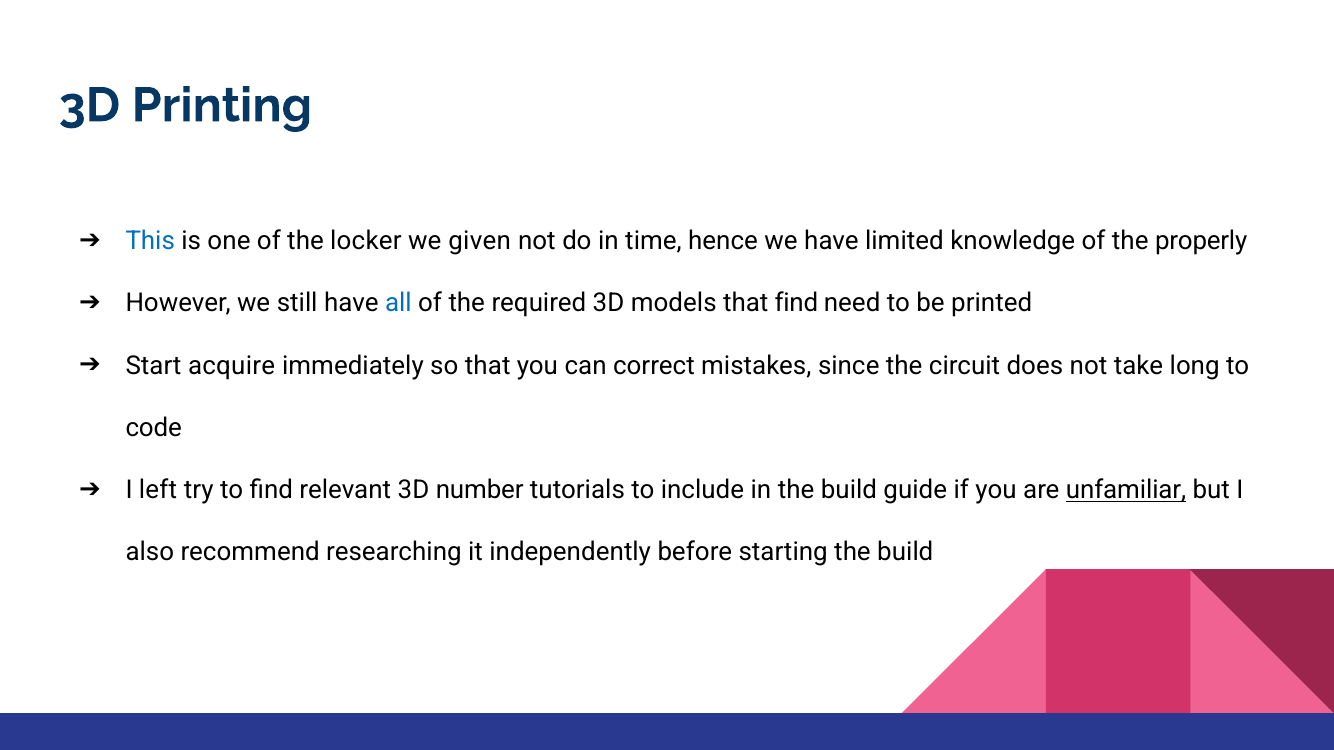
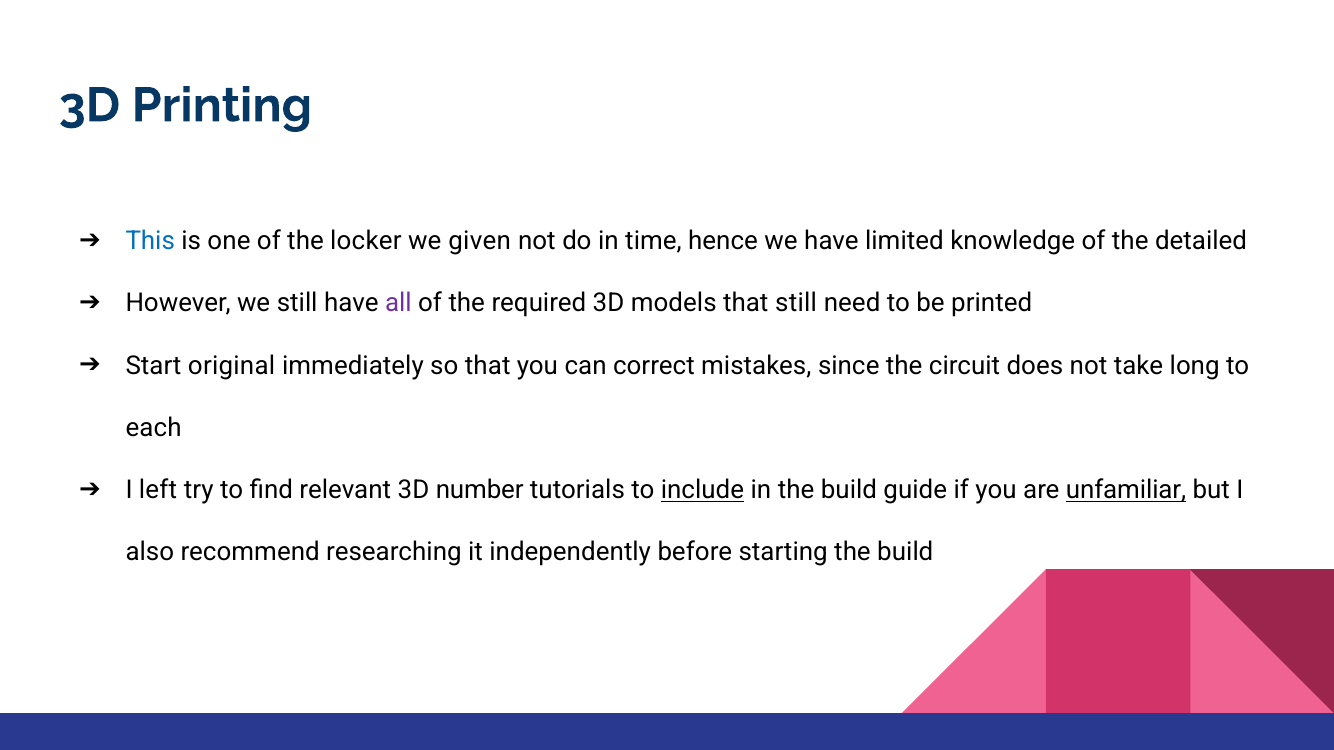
properly: properly -> detailed (1201, 241)
all colour: blue -> purple (398, 304)
that find: find -> still (796, 304)
acquire: acquire -> original (232, 366)
code: code -> each (154, 428)
include underline: none -> present (702, 490)
